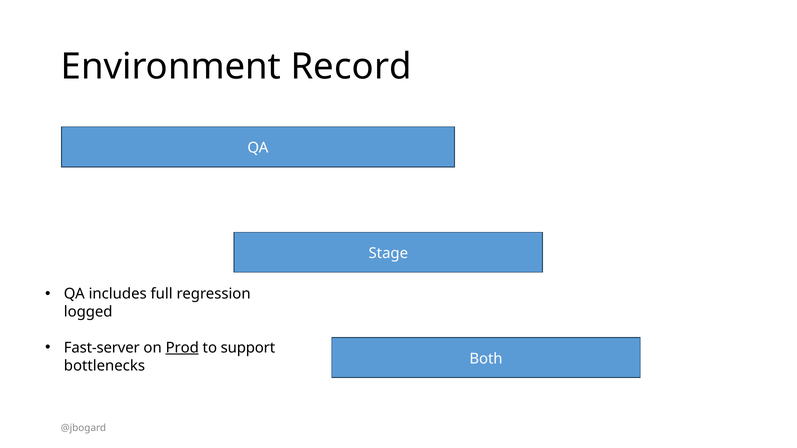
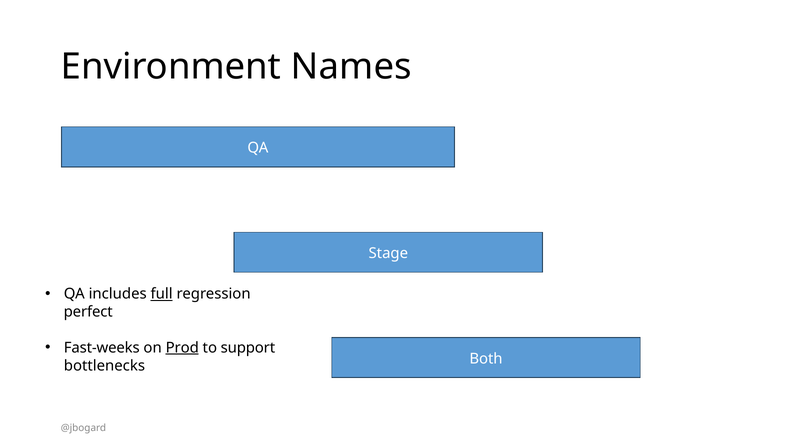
Record: Record -> Names (351, 67)
full underline: none -> present (162, 294)
logged: logged -> perfect (88, 312)
Fast-server: Fast-server -> Fast-weeks (102, 348)
